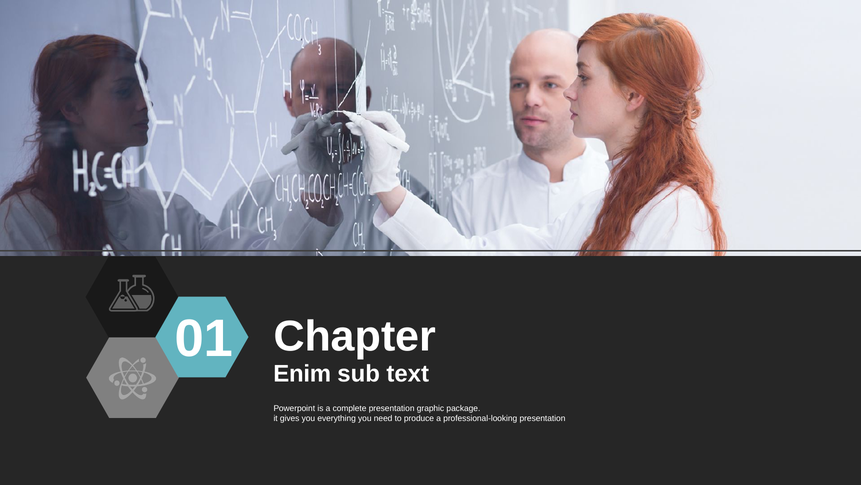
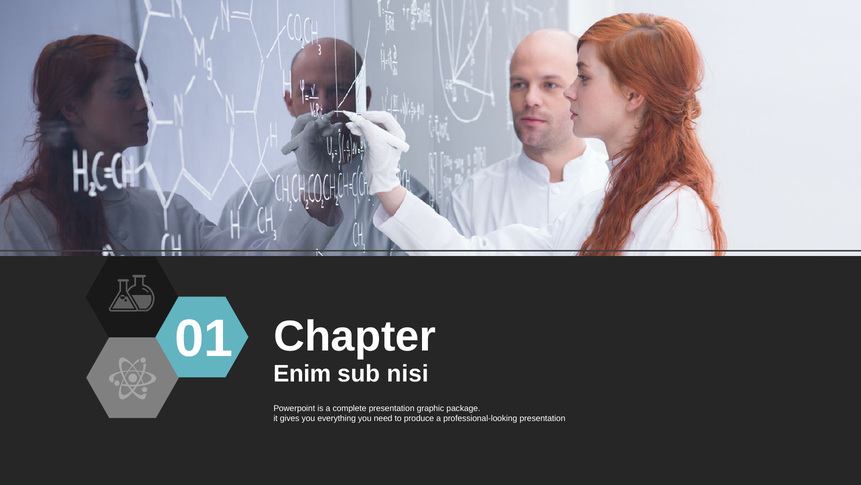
text: text -> nisi (408, 374)
